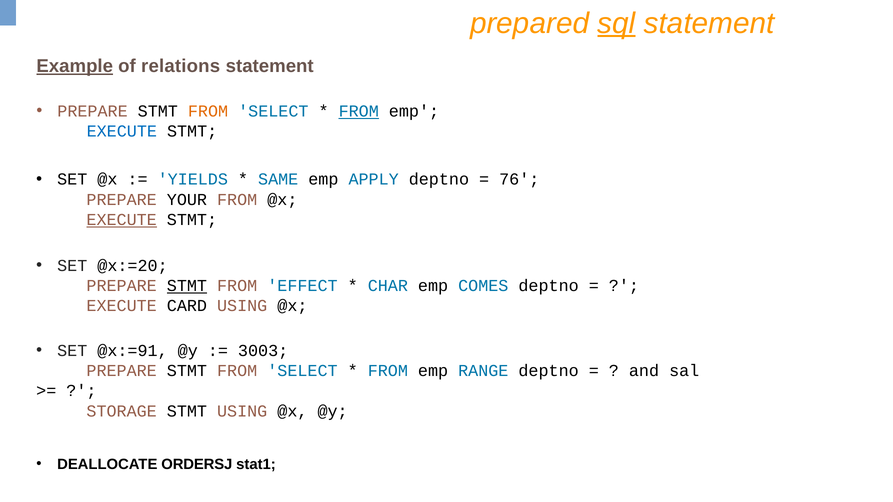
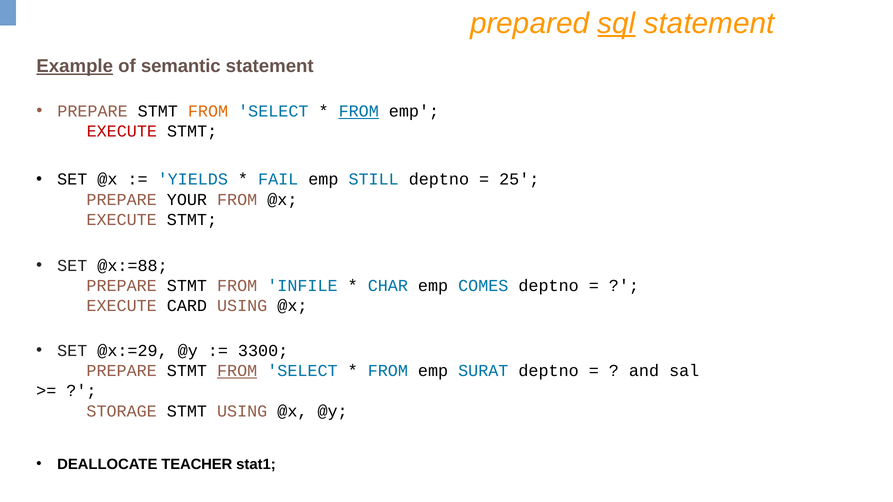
relations: relations -> semantic (181, 66)
EXECUTE colour: blue -> red (122, 131)
SAME: SAME -> FAIL (278, 180)
APPLY: APPLY -> STILL (374, 180)
76: 76 -> 25 (519, 180)
EXECUTE underline: present -> none (122, 220)
@x:=20: @x:=20 -> @x:=88 (133, 266)
STMT underline: present -> none (187, 286)
EFFECT: EFFECT -> INFILE (302, 286)
@x:=91: @x:=91 -> @x:=29 (133, 351)
3003: 3003 -> 3300 (263, 351)
FROM underline: none -> present (237, 371)
RANGE: RANGE -> SURAT (483, 371)
ORDERSJ: ORDERSJ -> TEACHER (197, 465)
